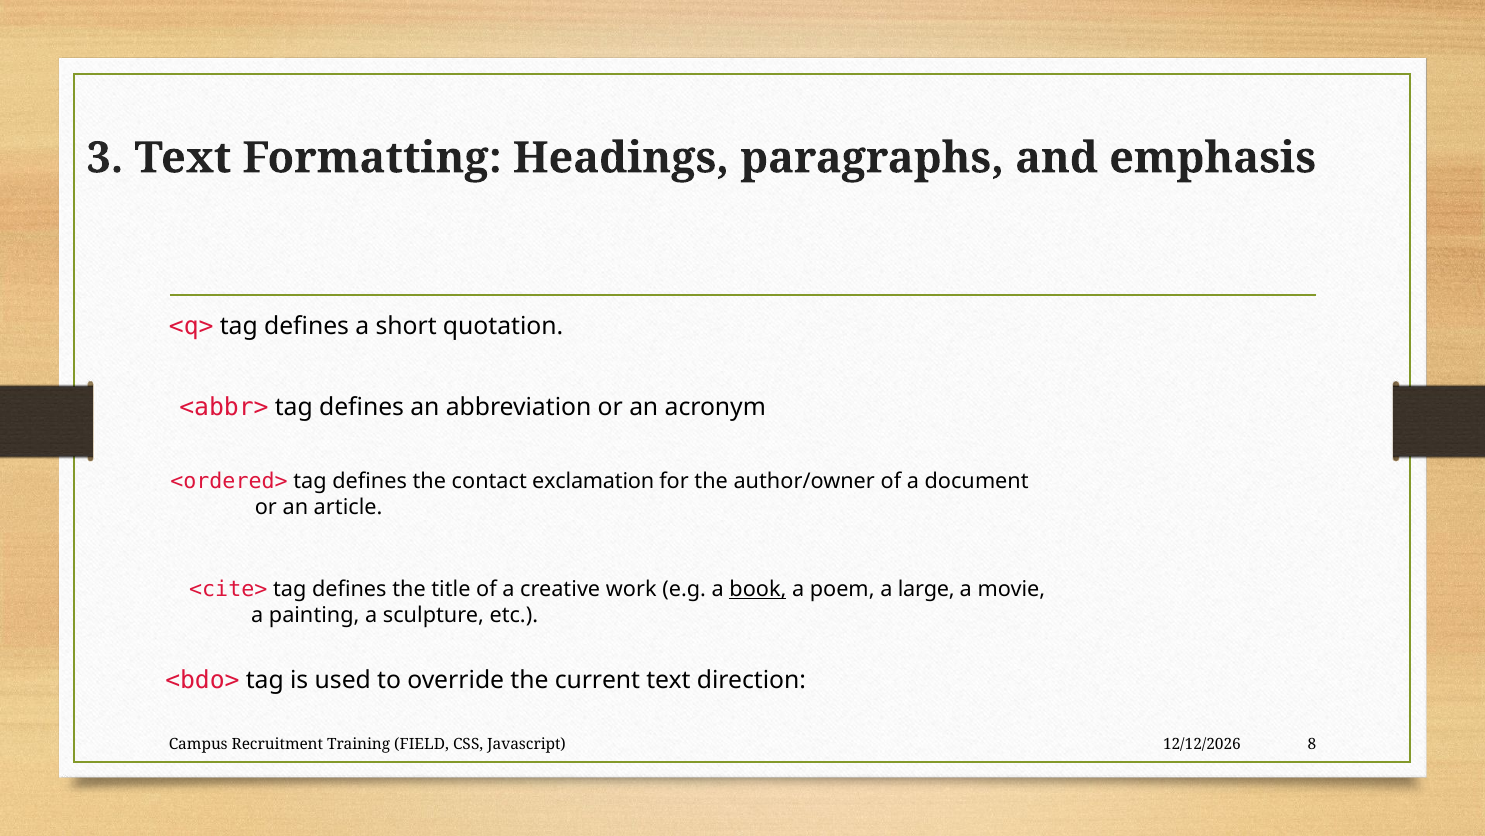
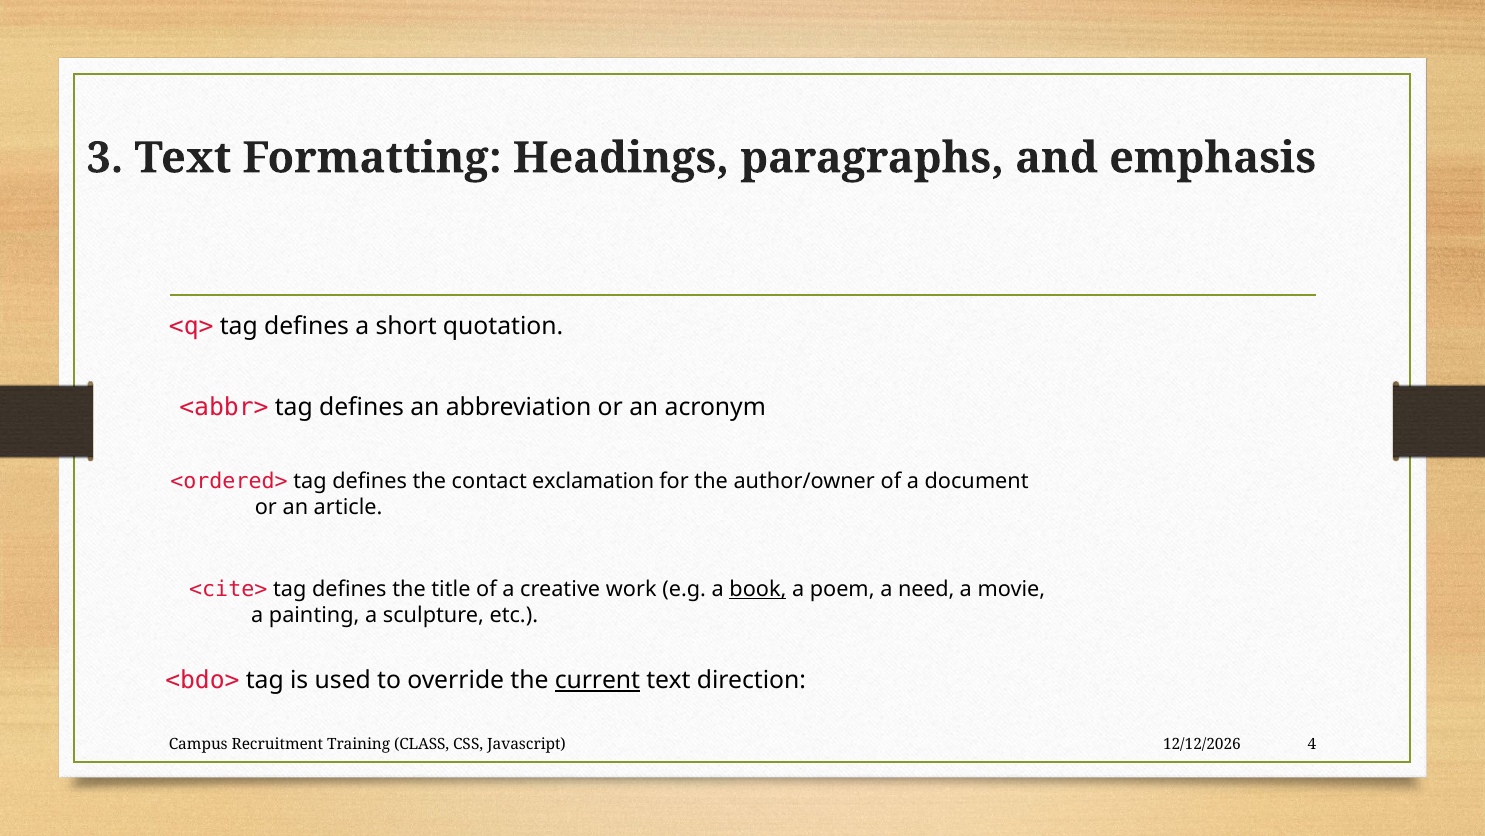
large: large -> need (926, 589)
current underline: none -> present (597, 680)
FIELD: FIELD -> CLASS (422, 744)
8: 8 -> 4 (1312, 744)
